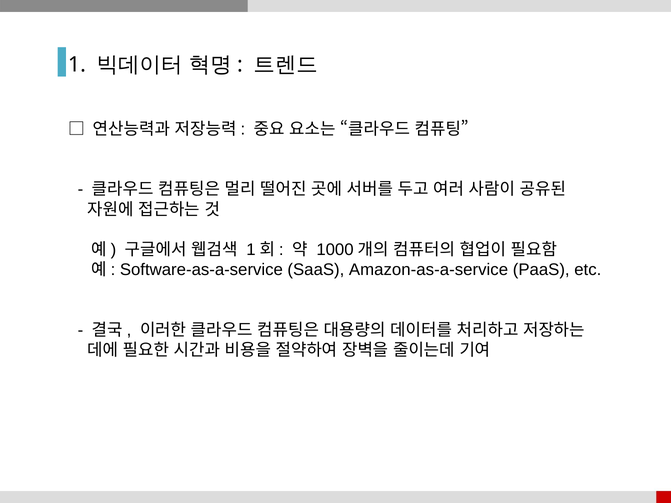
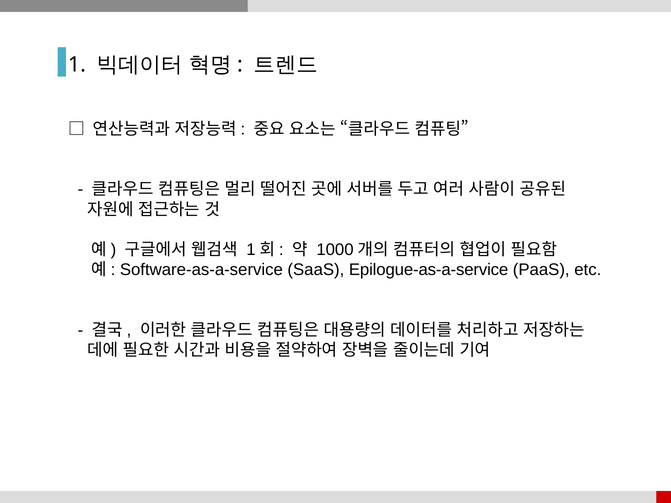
Amazon-as-a-service: Amazon-as-a-service -> Epilogue-as-a-service (429, 270)
